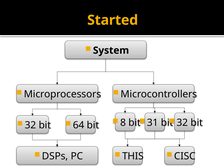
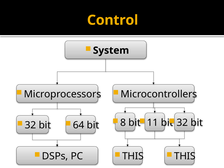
Started: Started -> Control (113, 20)
31: 31 -> 11 (153, 123)
CISC: CISC -> THIS (185, 156)
